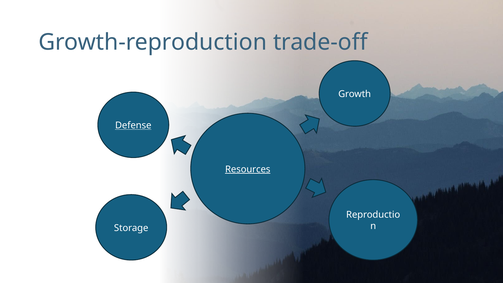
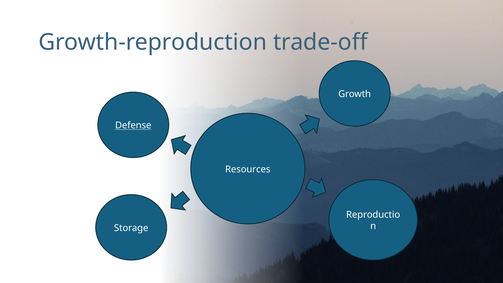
Resources underline: present -> none (248, 169)
